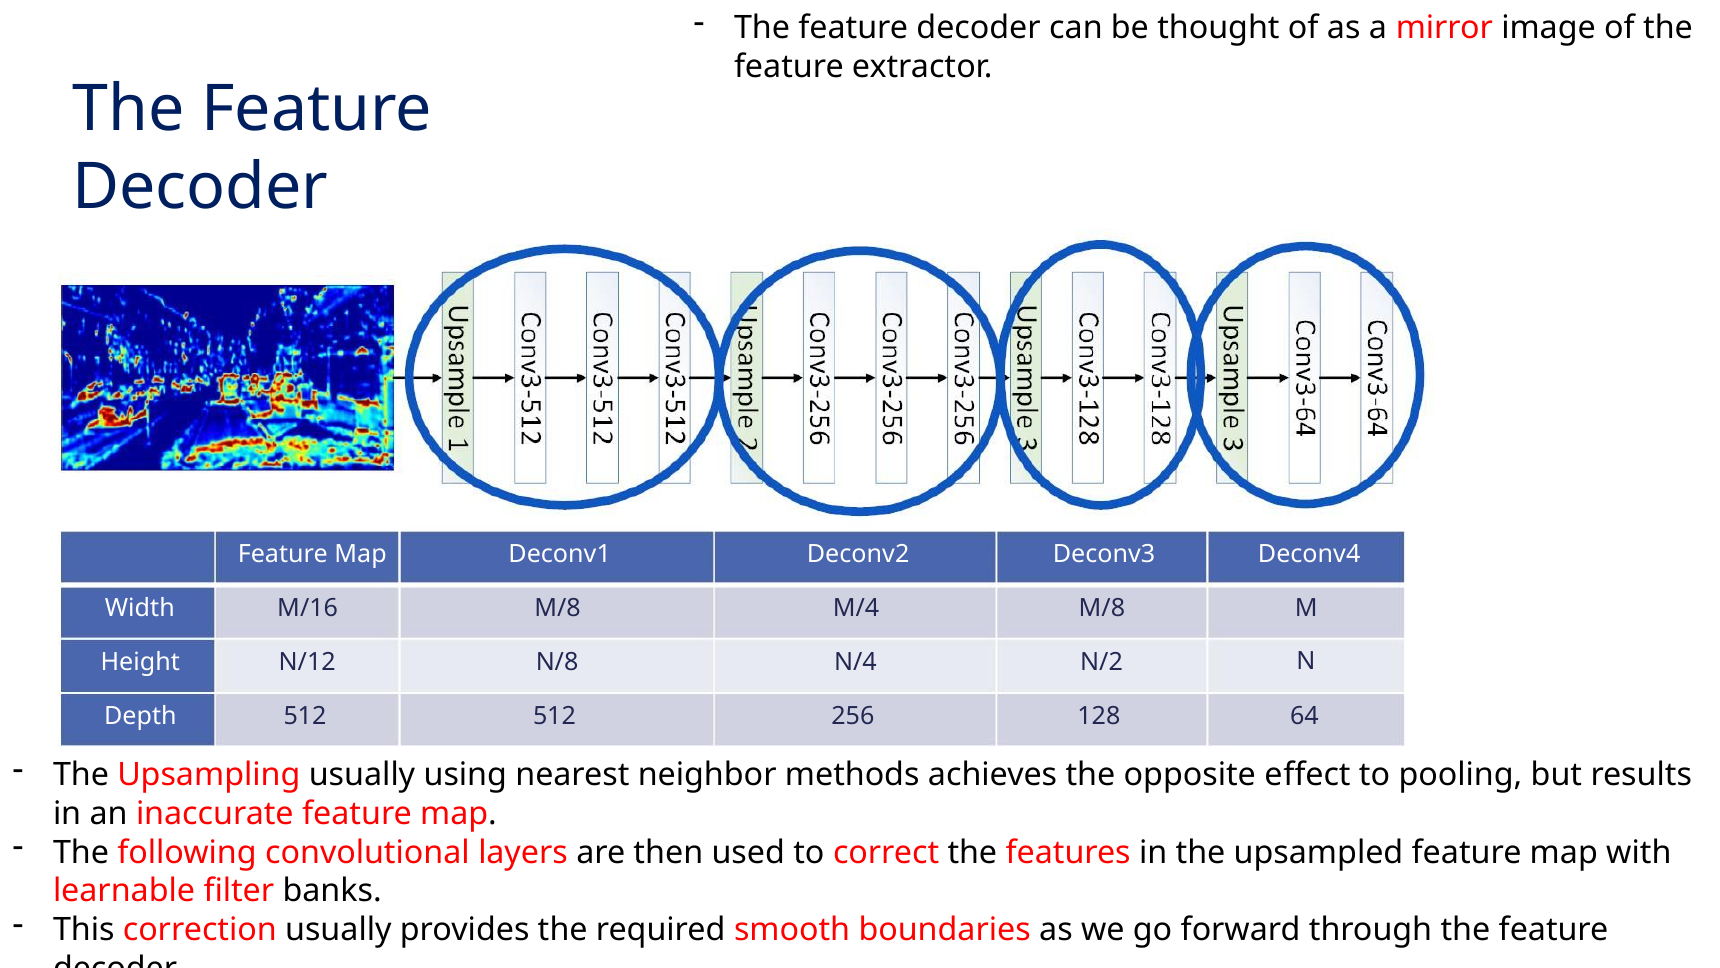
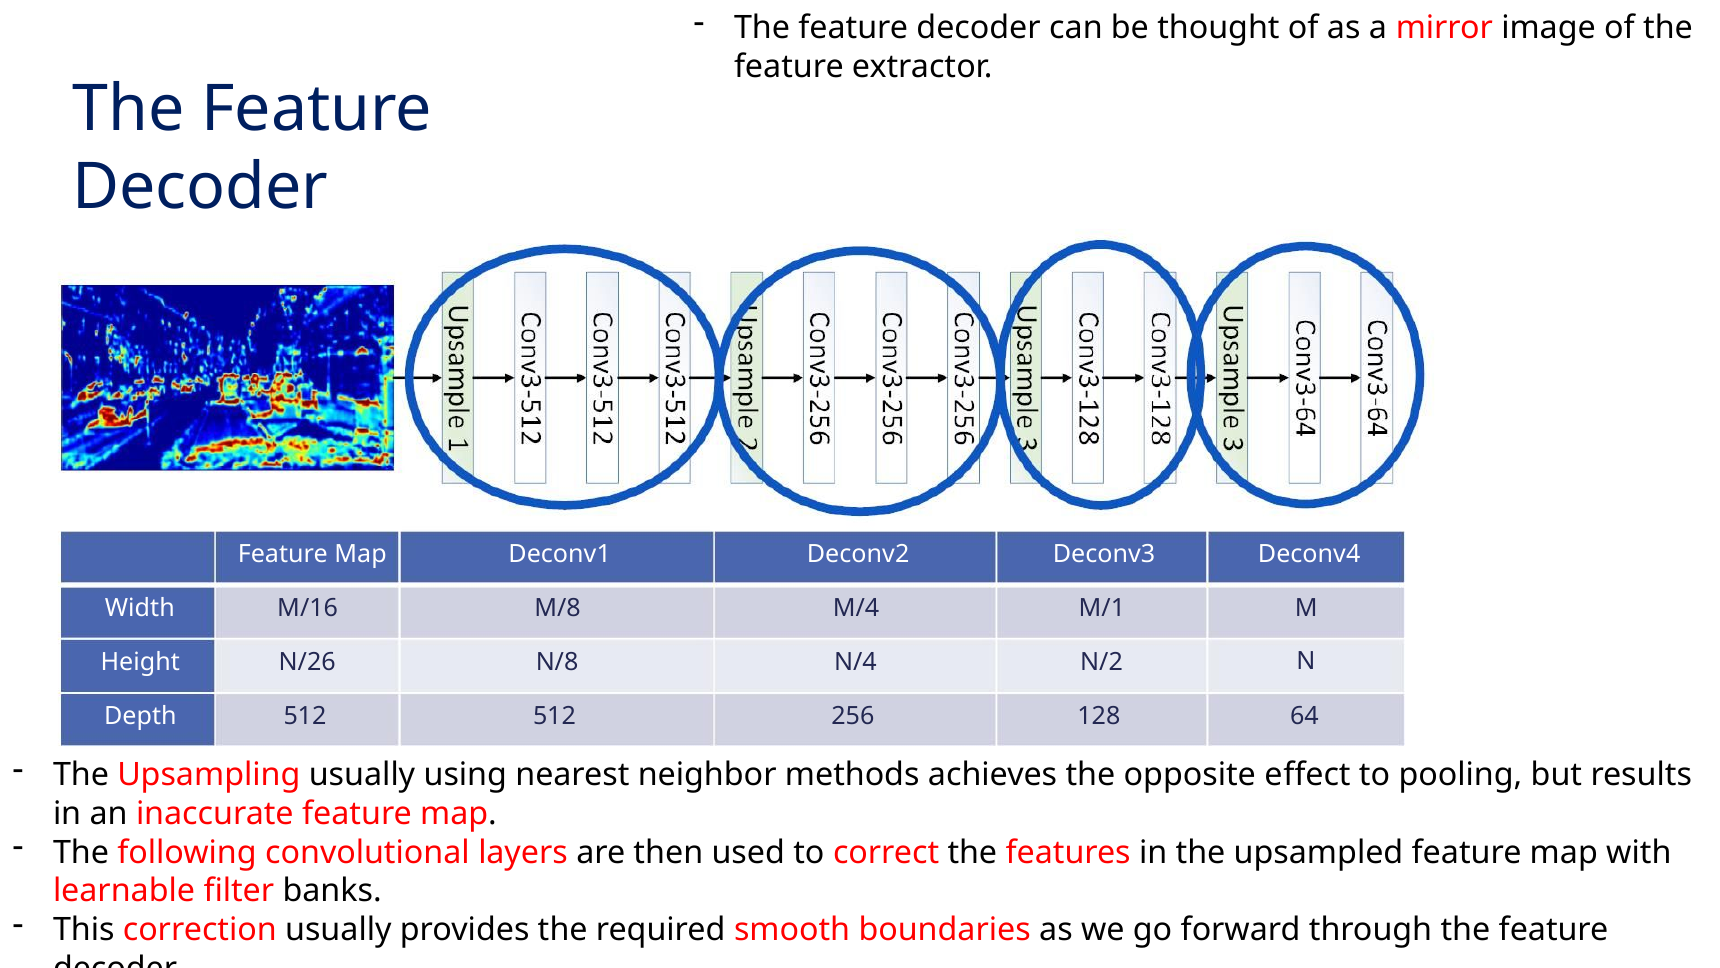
M/8: M/8 -> M/1 (1102, 608)
N/12: N/12 -> N/26 (307, 662)
